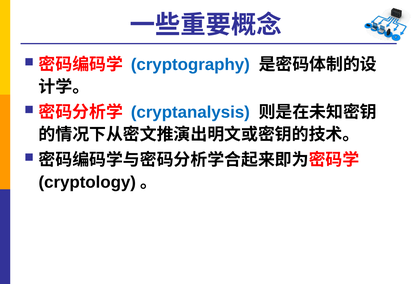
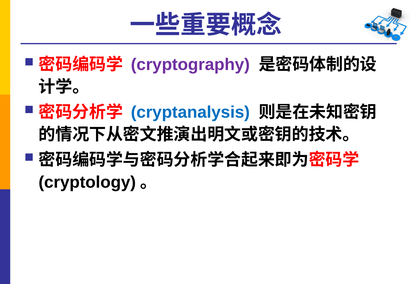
cryptography colour: blue -> purple (190, 65)
